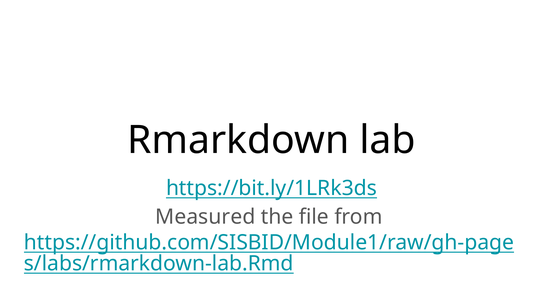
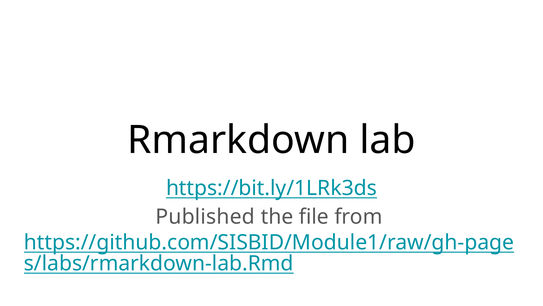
Measured: Measured -> Published (205, 217)
